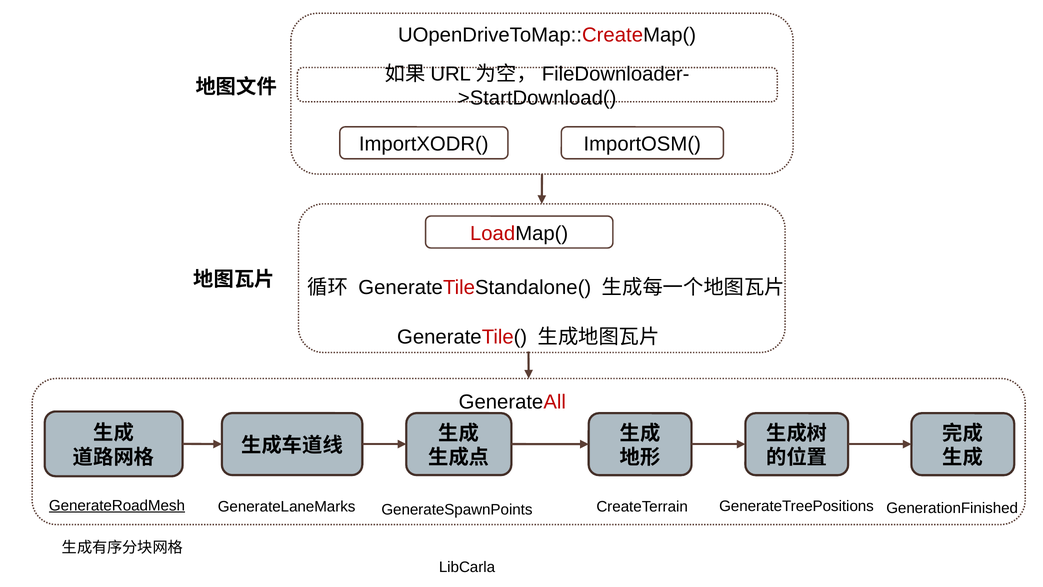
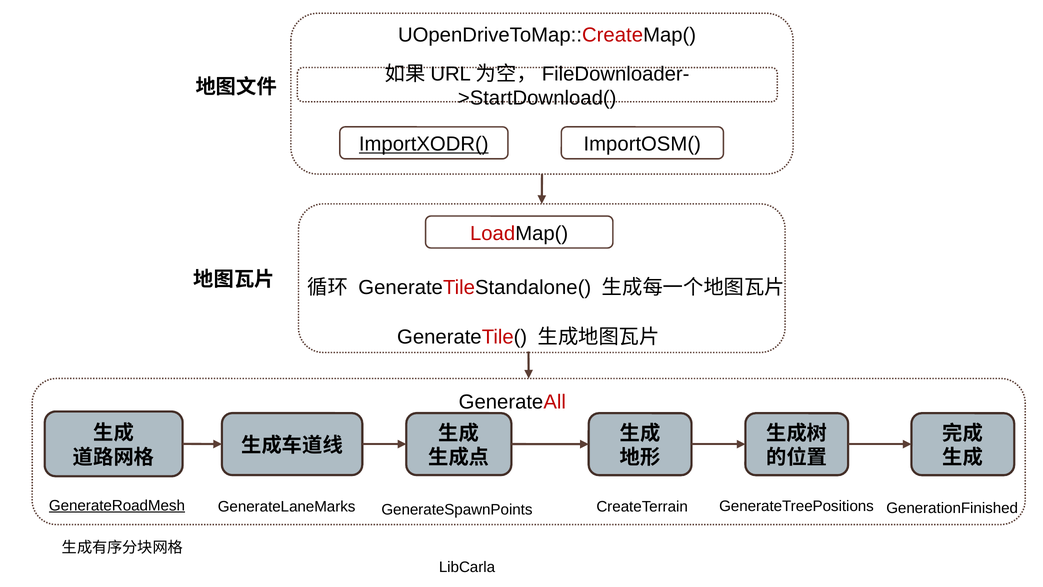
ImportXODR( underline: none -> present (424, 144)
